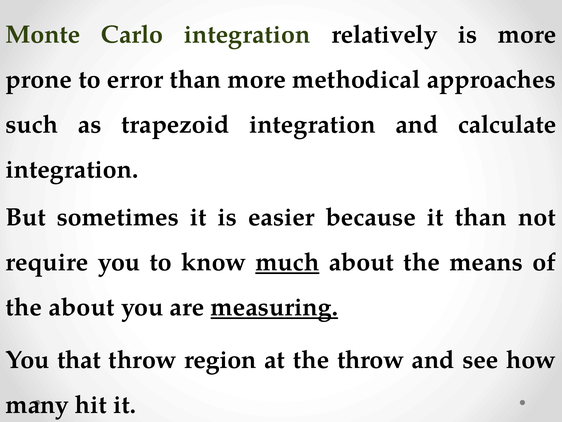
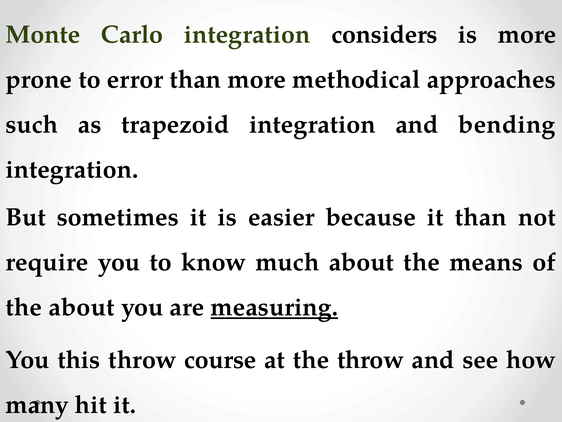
relatively: relatively -> considers (384, 34)
calculate: calculate -> bending (507, 124)
much underline: present -> none (287, 262)
that: that -> this (79, 359)
region: region -> course (220, 359)
